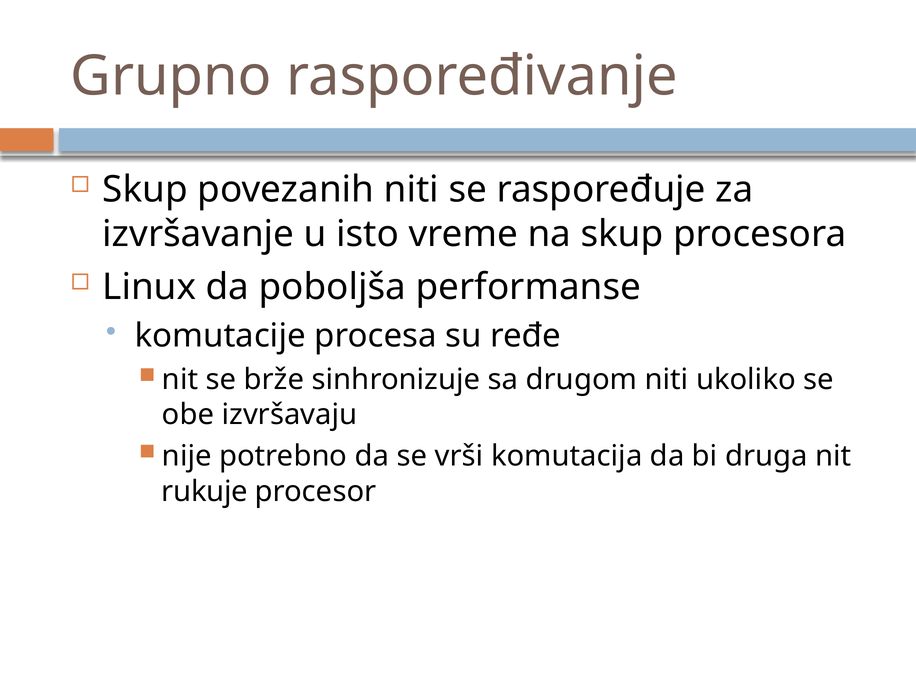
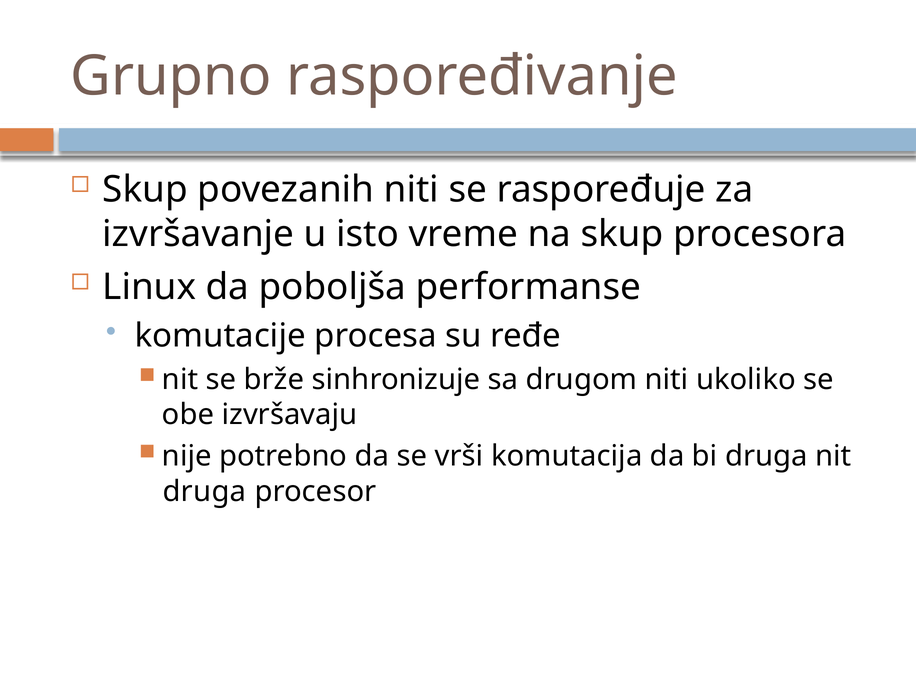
rukuje: rukuje -> druga (204, 491)
